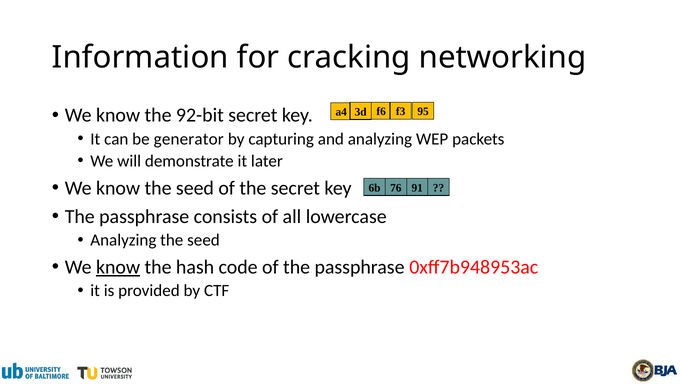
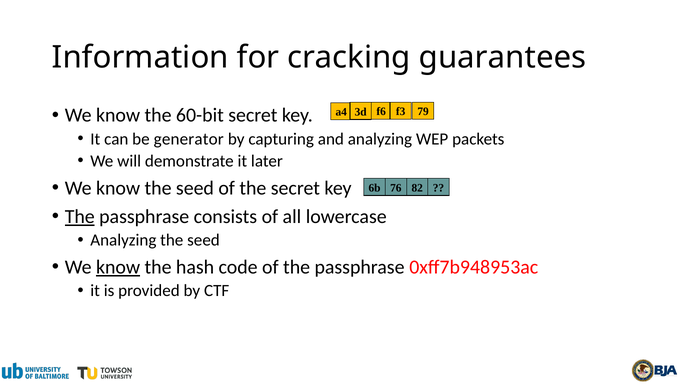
networking: networking -> guarantees (503, 57)
92-bit: 92-bit -> 60-bit (200, 115)
95: 95 -> 79 (423, 111)
91: 91 -> 82 (417, 188)
The underline: none -> present (80, 216)
